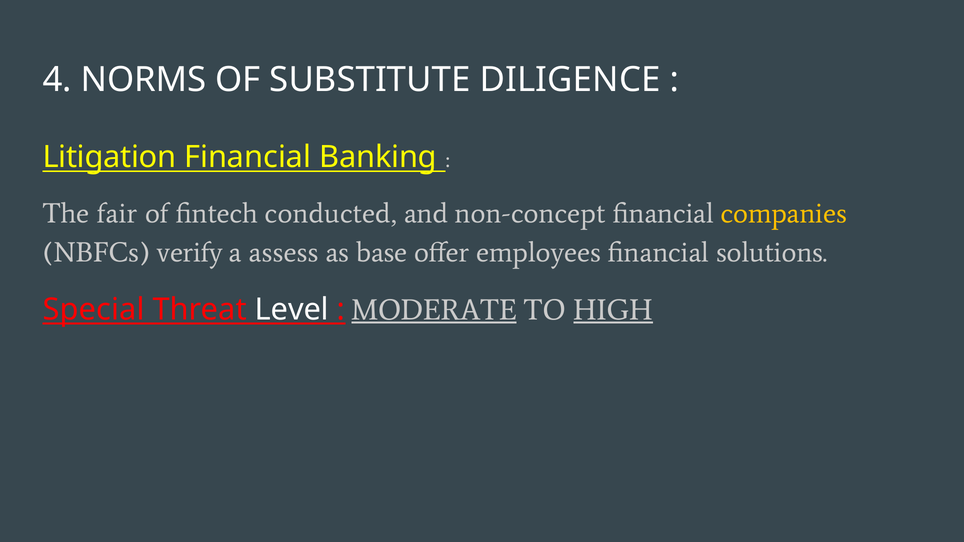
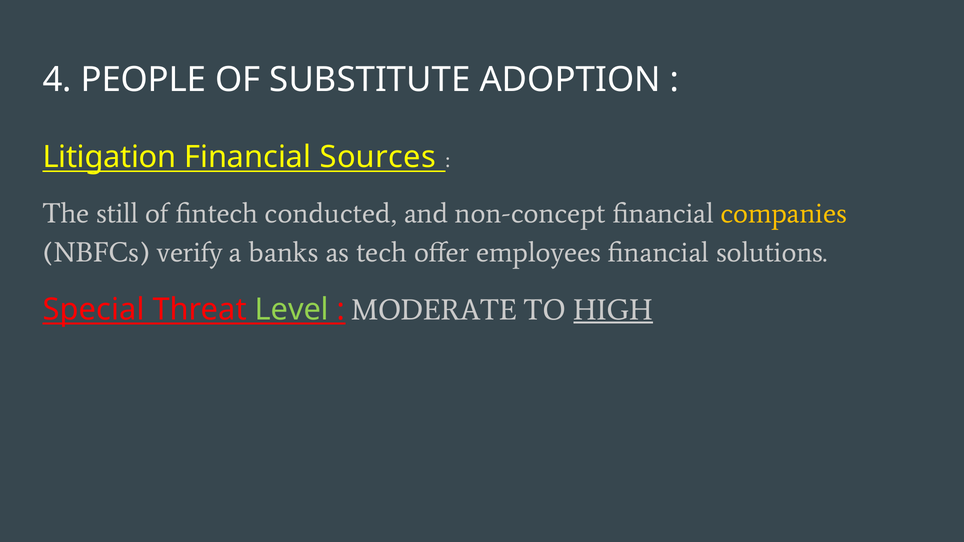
NORMS: NORMS -> PEOPLE (143, 80)
DILIGENCE: DILIGENCE -> ADOPTION (570, 80)
Banking: Banking -> Sources (378, 157)
fair: fair -> still (117, 214)
assess: assess -> banks (284, 252)
base: base -> tech (382, 252)
Level colour: white -> light green (292, 310)
MODERATE underline: present -> none (434, 310)
